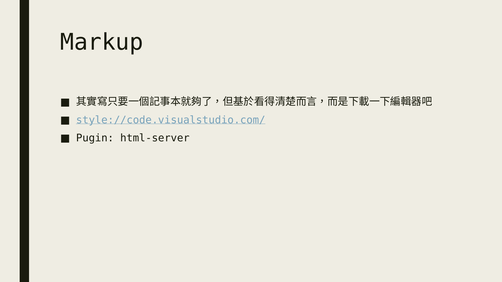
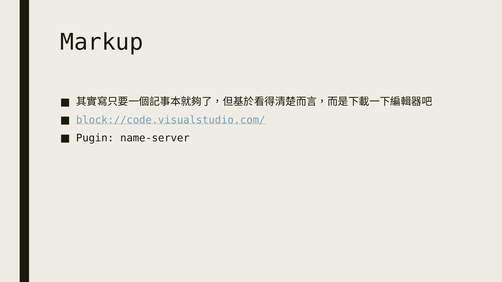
style://code.visualstudio.com/: style://code.visualstudio.com/ -> block://code.visualstudio.com/ (171, 120)
html-server: html-server -> name-server (155, 138)
